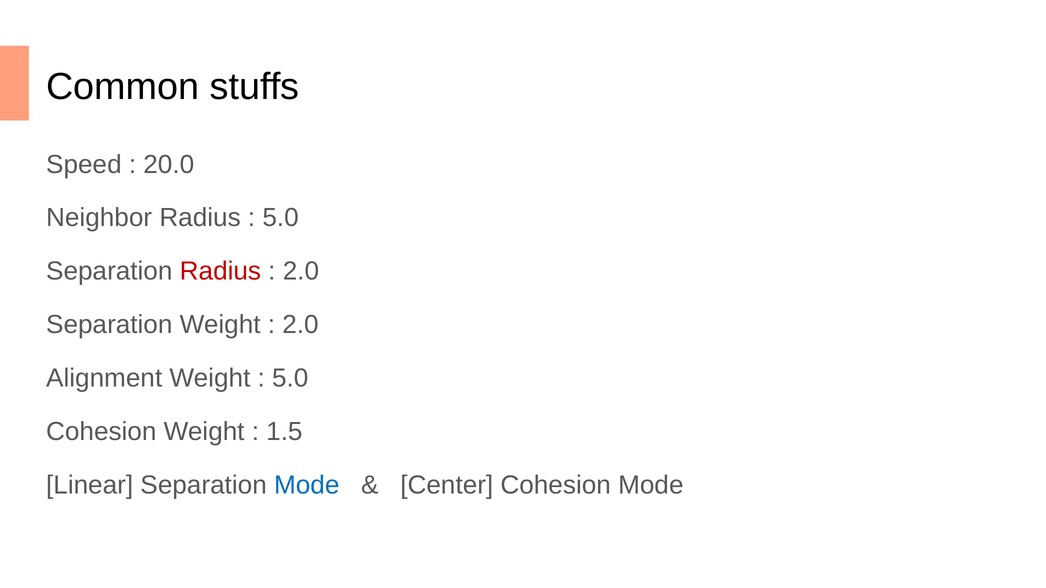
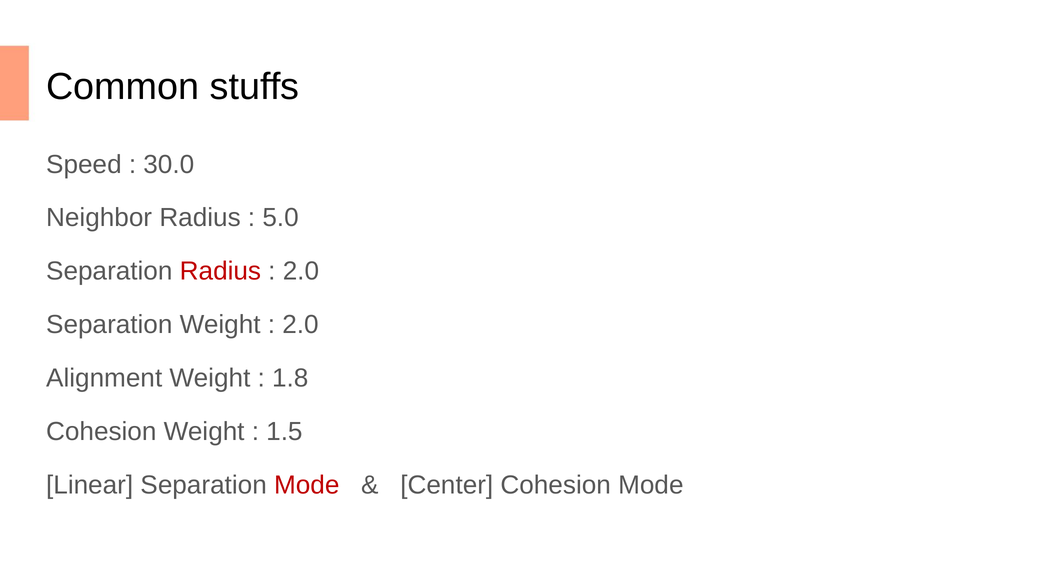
20.0: 20.0 -> 30.0 (169, 164)
5.0: 5.0 -> 1.8 (290, 378)
Mode colour: blue -> red (307, 485)
